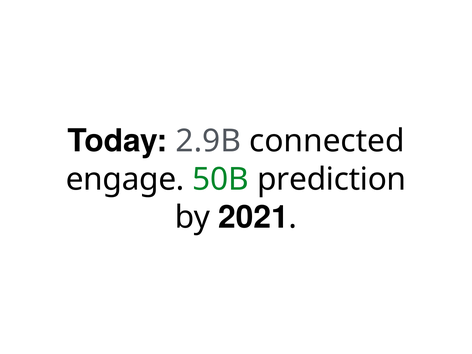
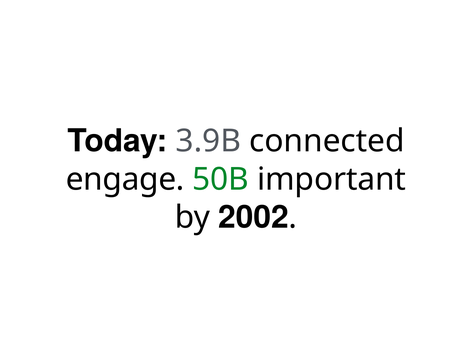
2.9B: 2.9B -> 3.9B (208, 141)
prediction: prediction -> important (332, 179)
2021: 2021 -> 2002 (253, 217)
